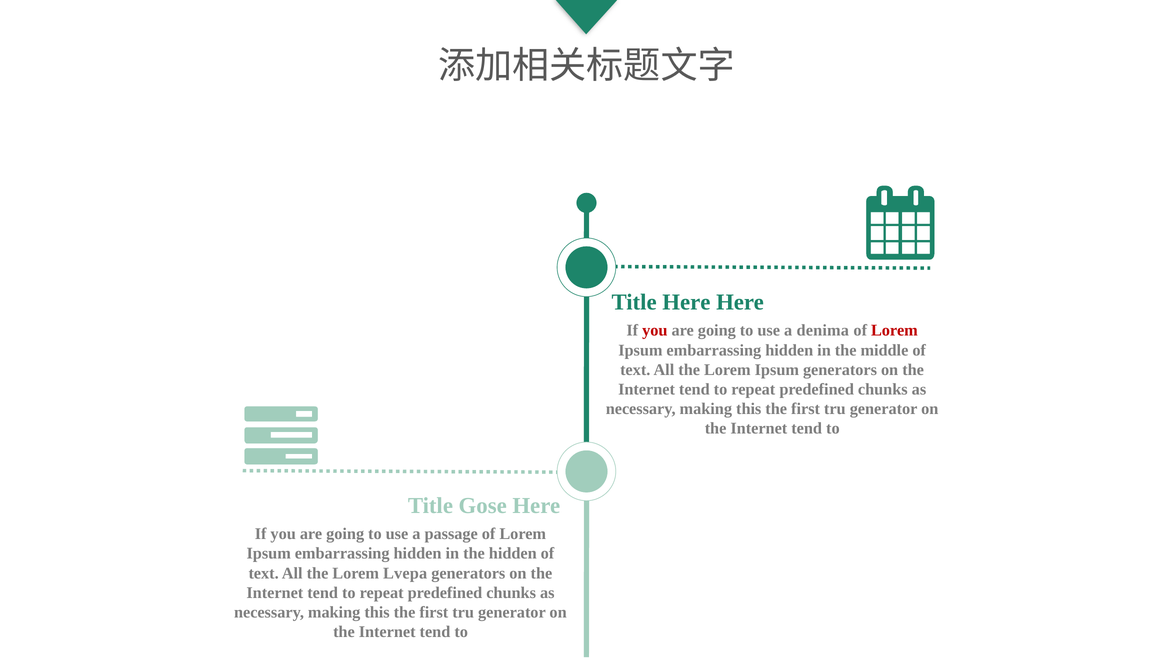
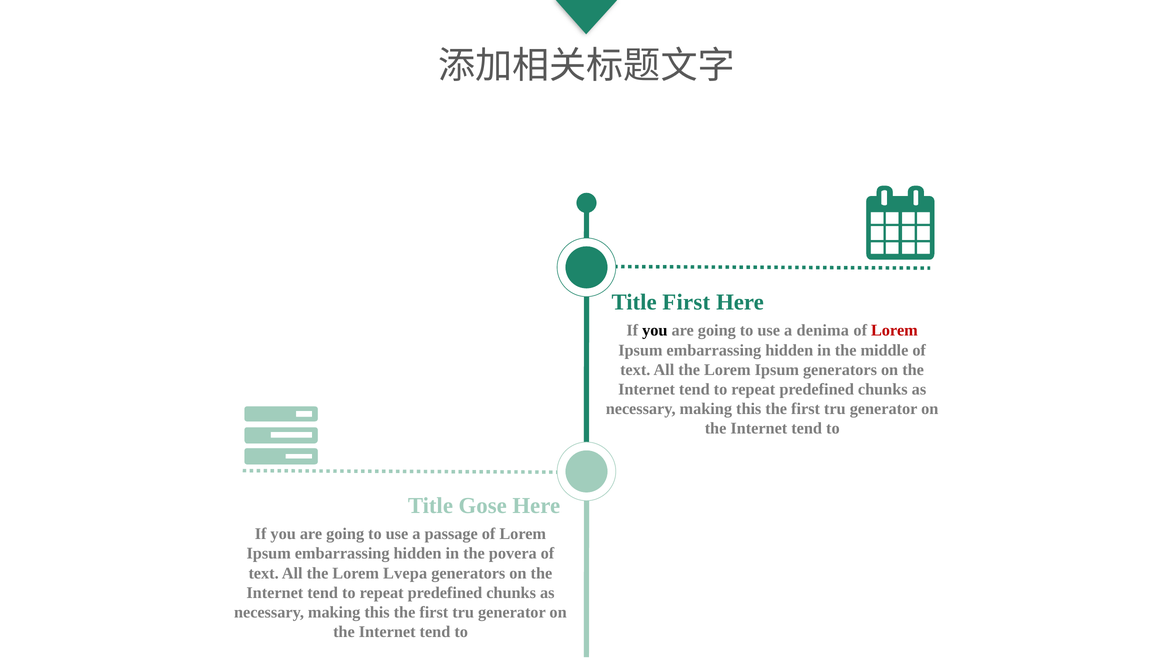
Title Here: Here -> First (686, 302)
you colour: red -> black (655, 330)
the hidden: hidden -> povera (513, 553)
